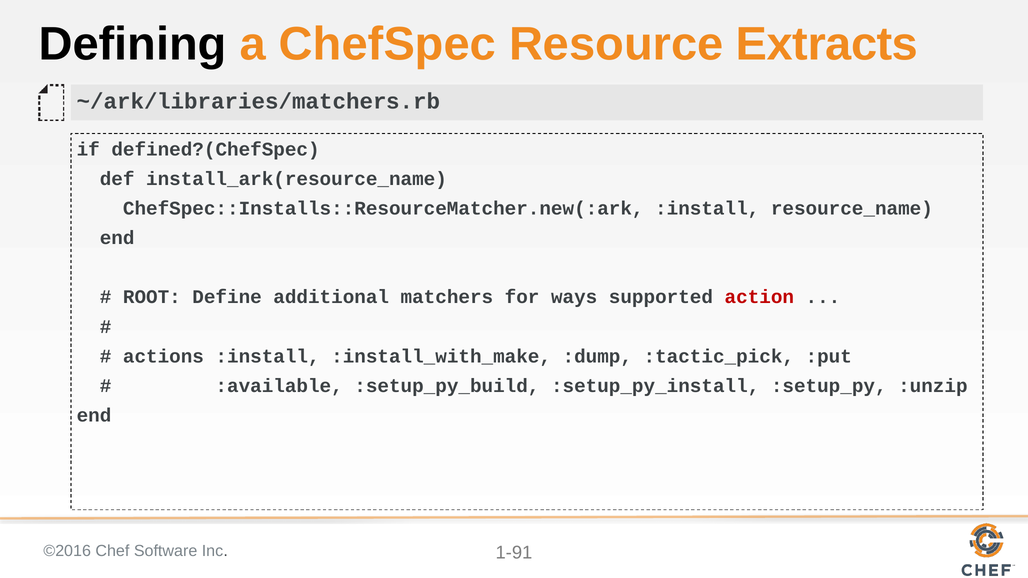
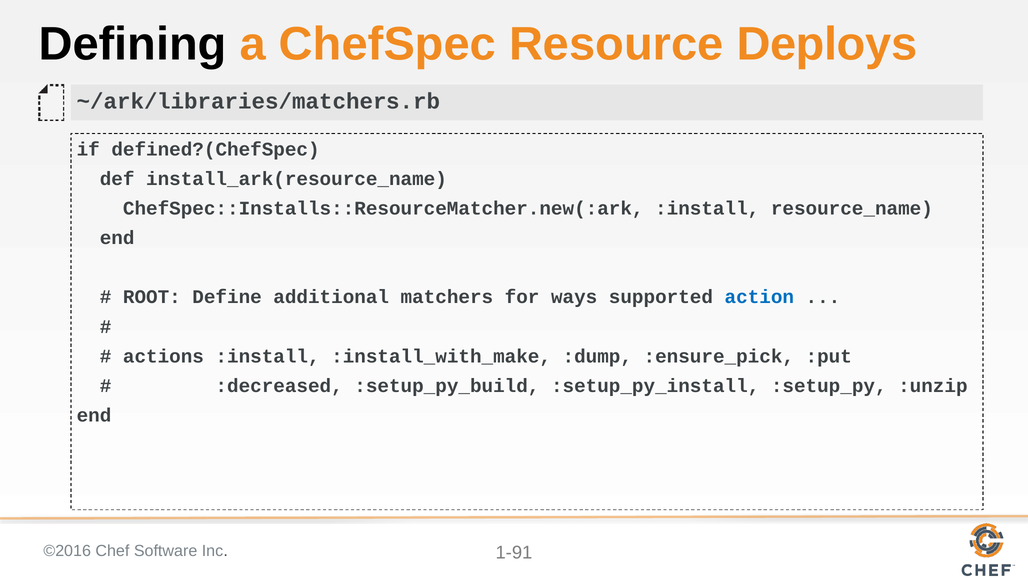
Extracts: Extracts -> Deploys (827, 44)
action colour: red -> blue (759, 297)
:tactic_pick: :tactic_pick -> :ensure_pick (719, 356)
:available: :available -> :decreased (279, 386)
